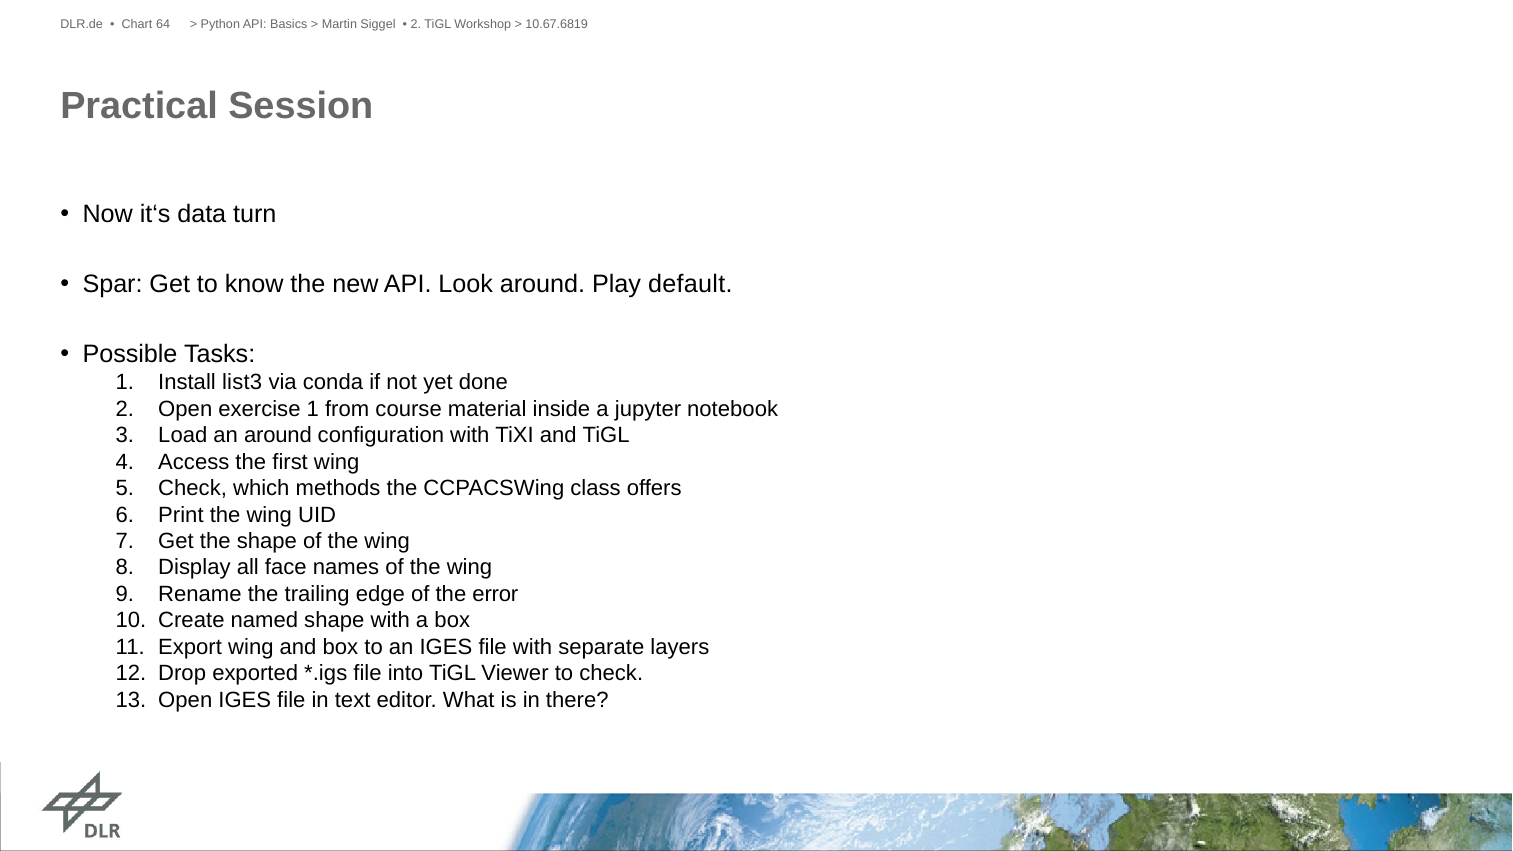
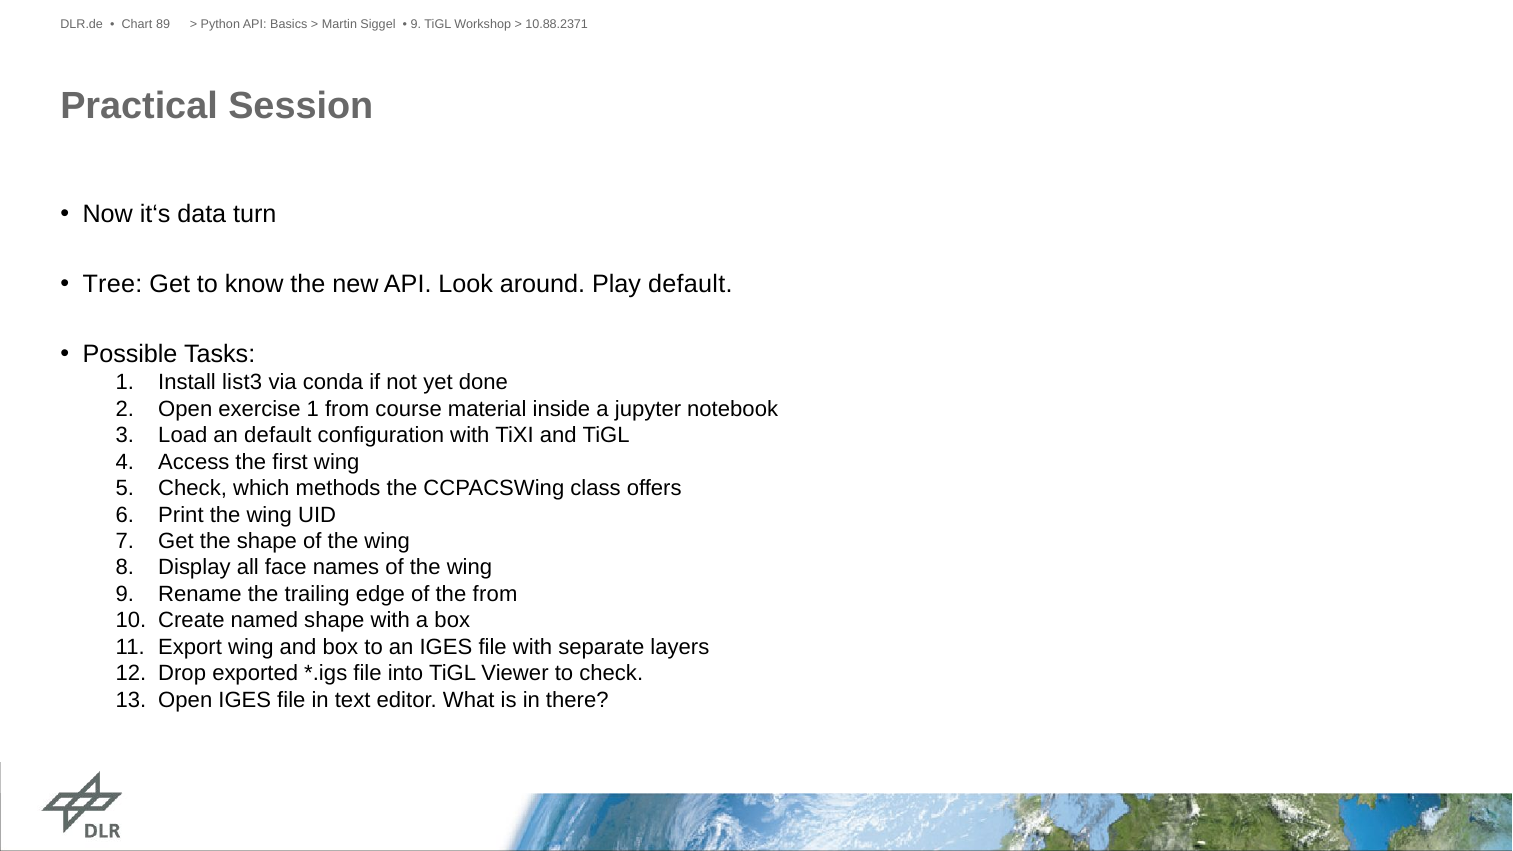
64: 64 -> 89 (163, 24)
2: 2 -> 9 (416, 24)
10.67.6819: 10.67.6819 -> 10.88.2371 (557, 24)
Spar: Spar -> Tree (112, 284)
an around: around -> default (278, 435)
the error: error -> from (495, 594)
